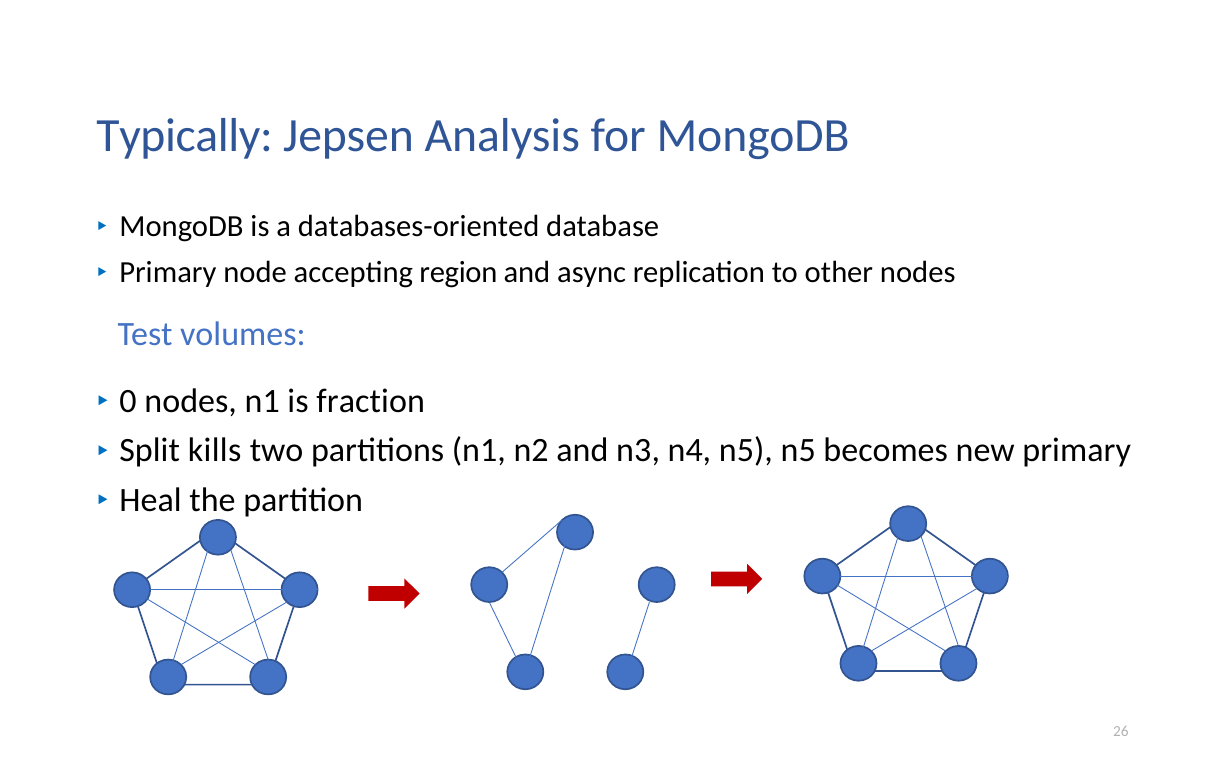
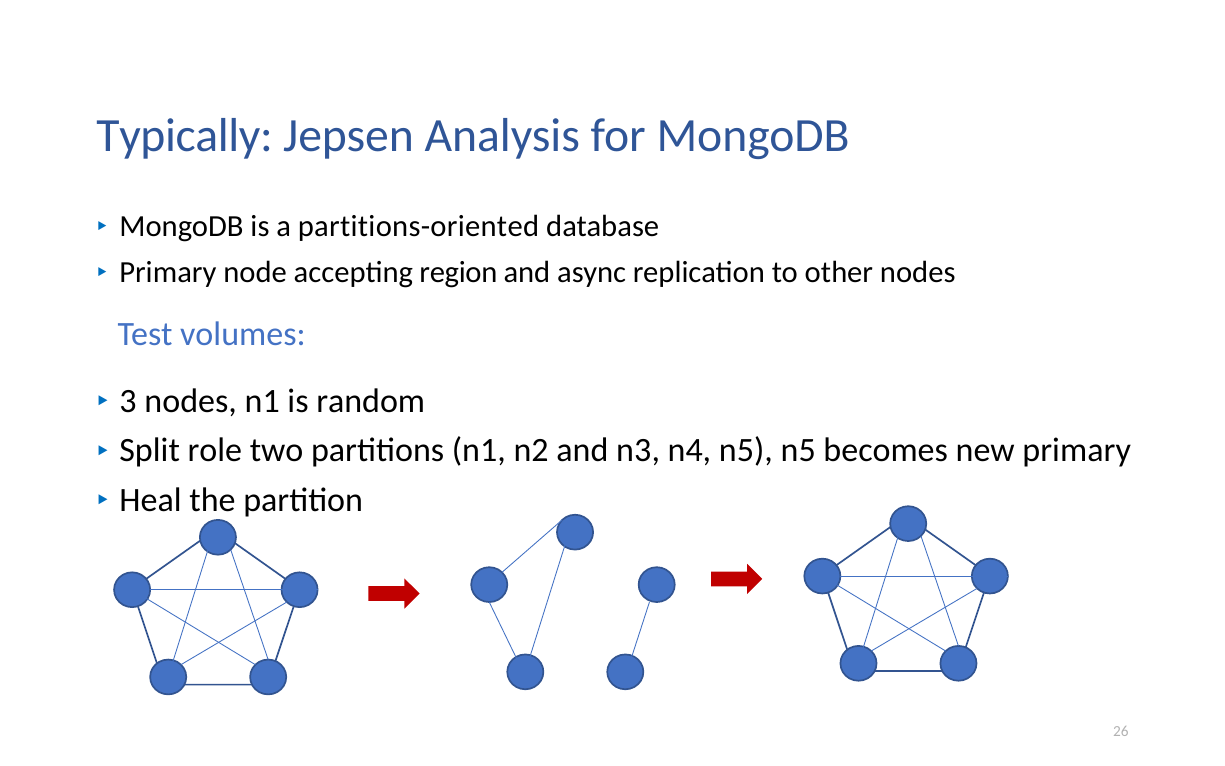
databases-oriented: databases-oriented -> partitions-oriented (418, 226)
0: 0 -> 3 (128, 401)
fraction: fraction -> random (371, 401)
kills: kills -> role (215, 450)
